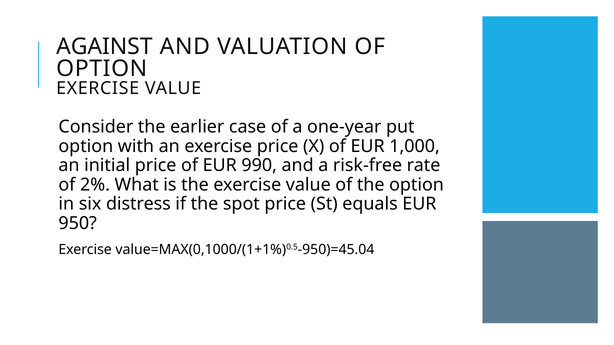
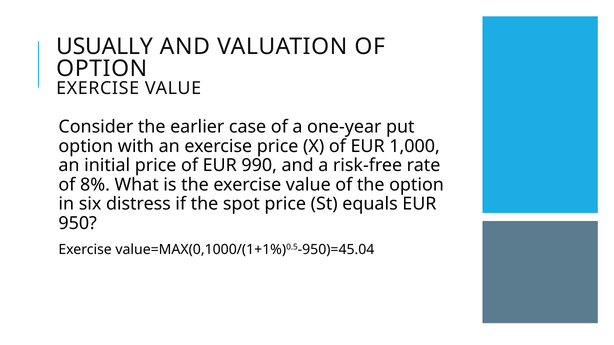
AGAINST: AGAINST -> USUALLY (104, 47)
2%: 2% -> 8% (95, 185)
